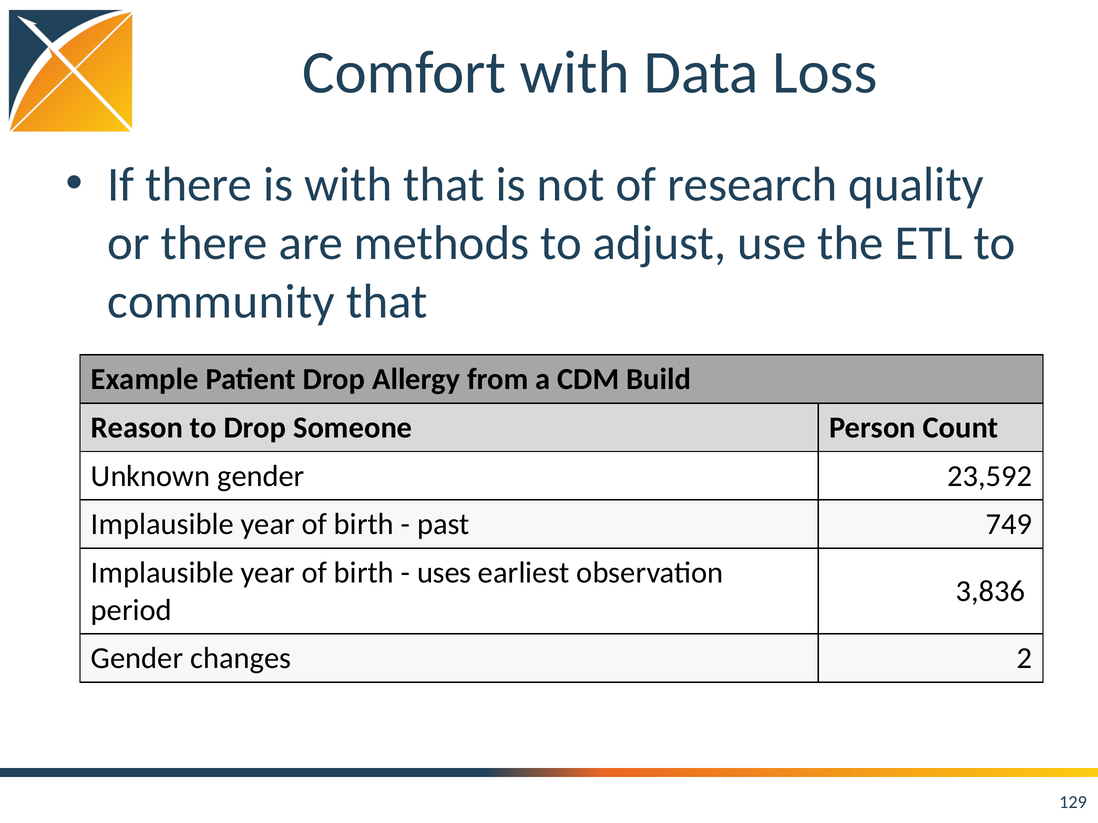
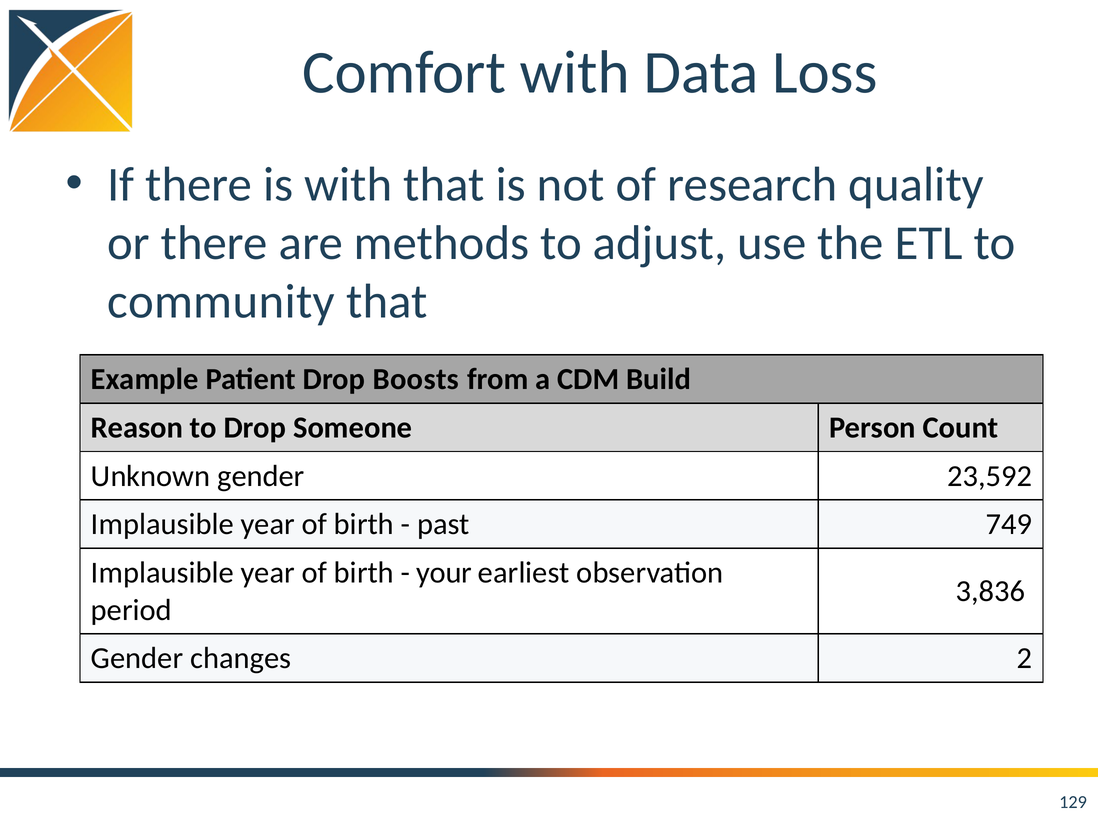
Allergy: Allergy -> Boosts (416, 380)
uses: uses -> your (444, 573)
